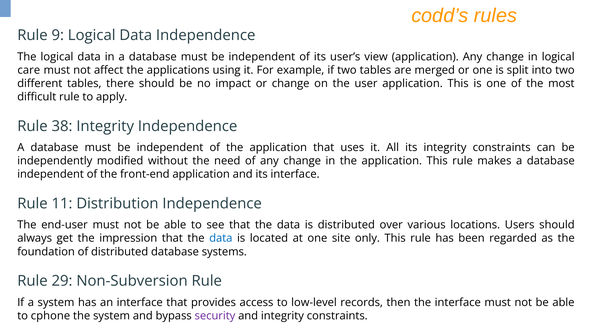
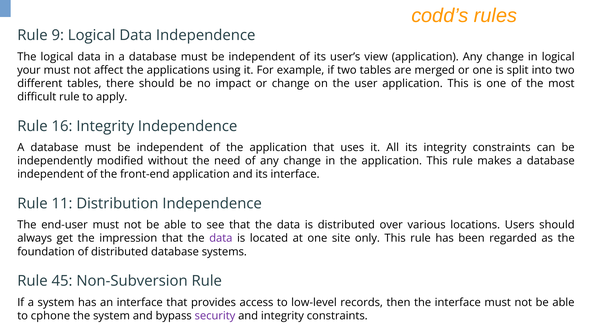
care: care -> your (29, 70)
38: 38 -> 16 (62, 126)
data colour: blue -> purple (221, 238)
29: 29 -> 45 (62, 281)
